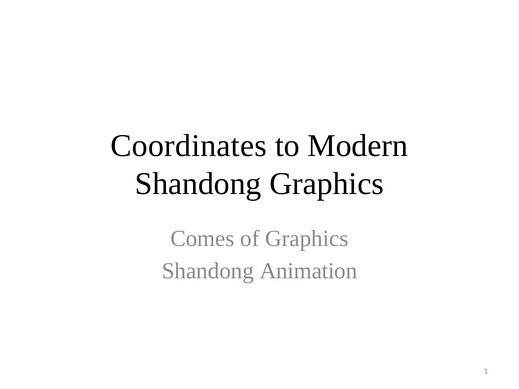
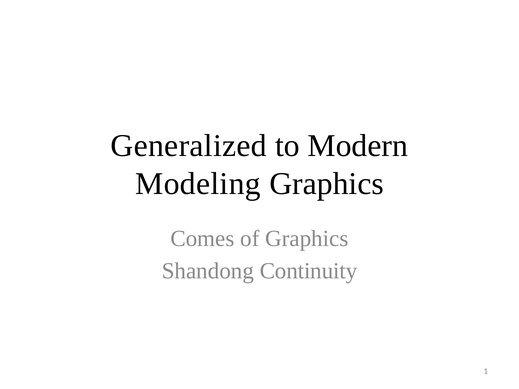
Coordinates: Coordinates -> Generalized (189, 146)
Shandong: Shandong -> Modeling (198, 184)
Animation: Animation -> Continuity (308, 271)
